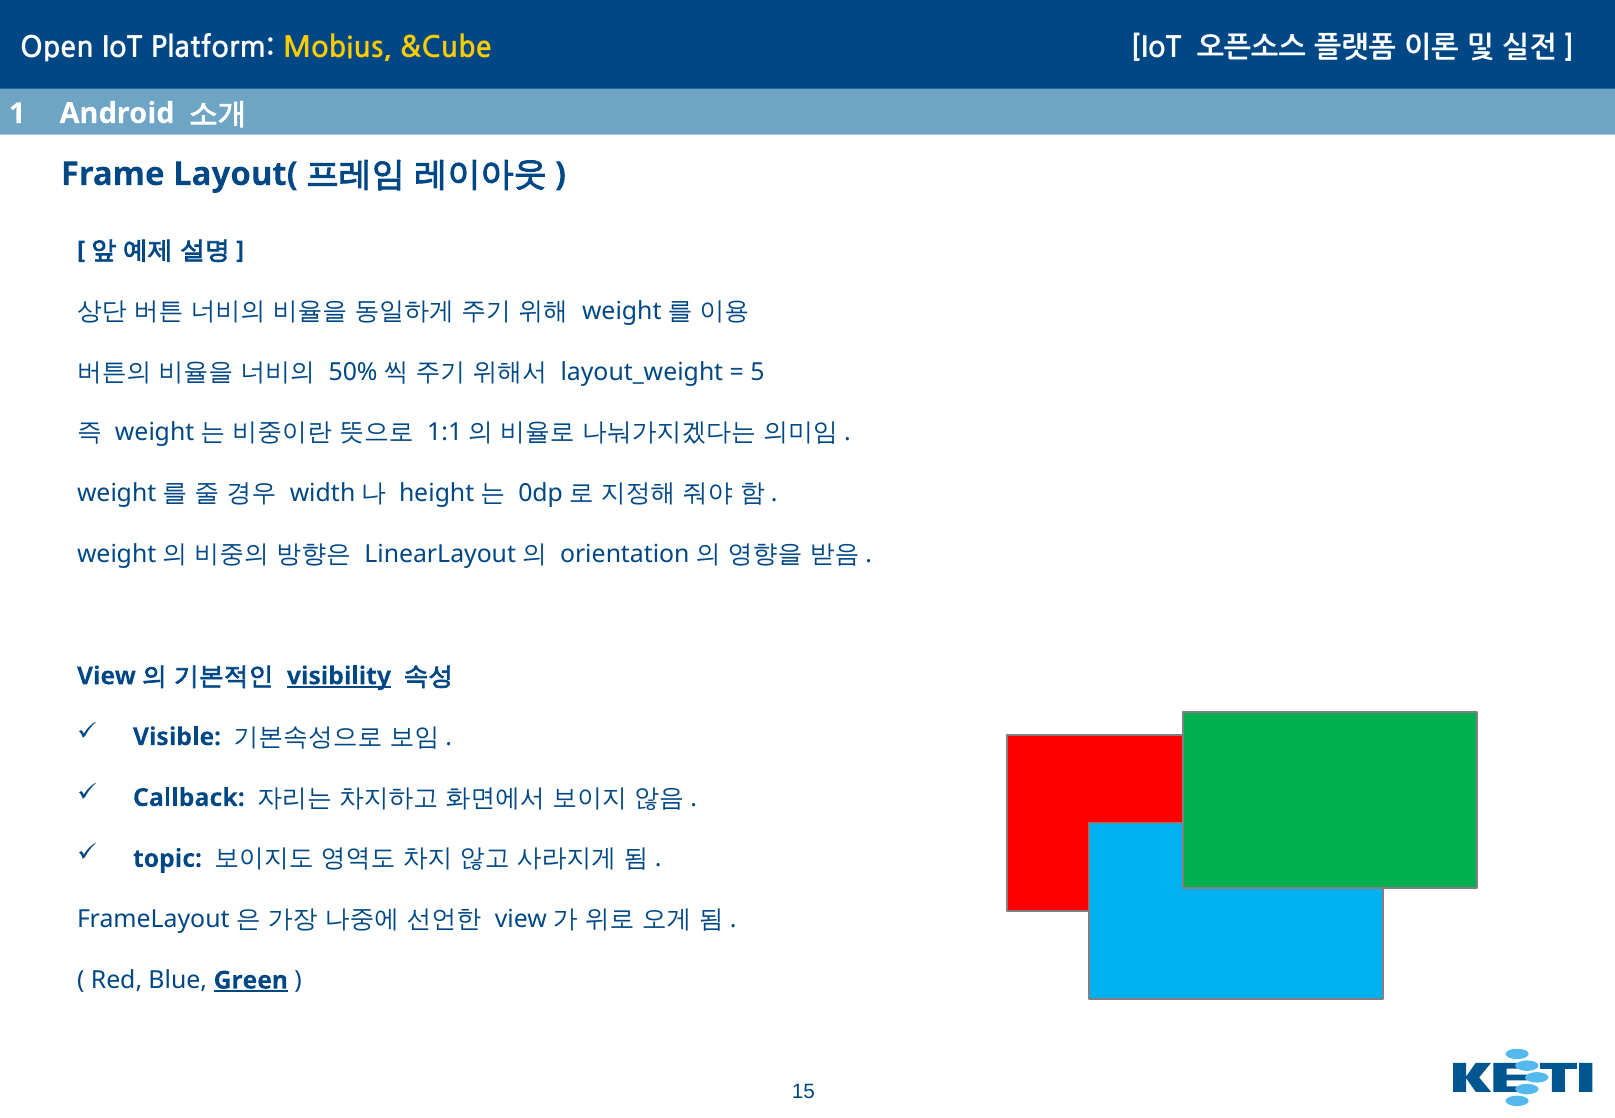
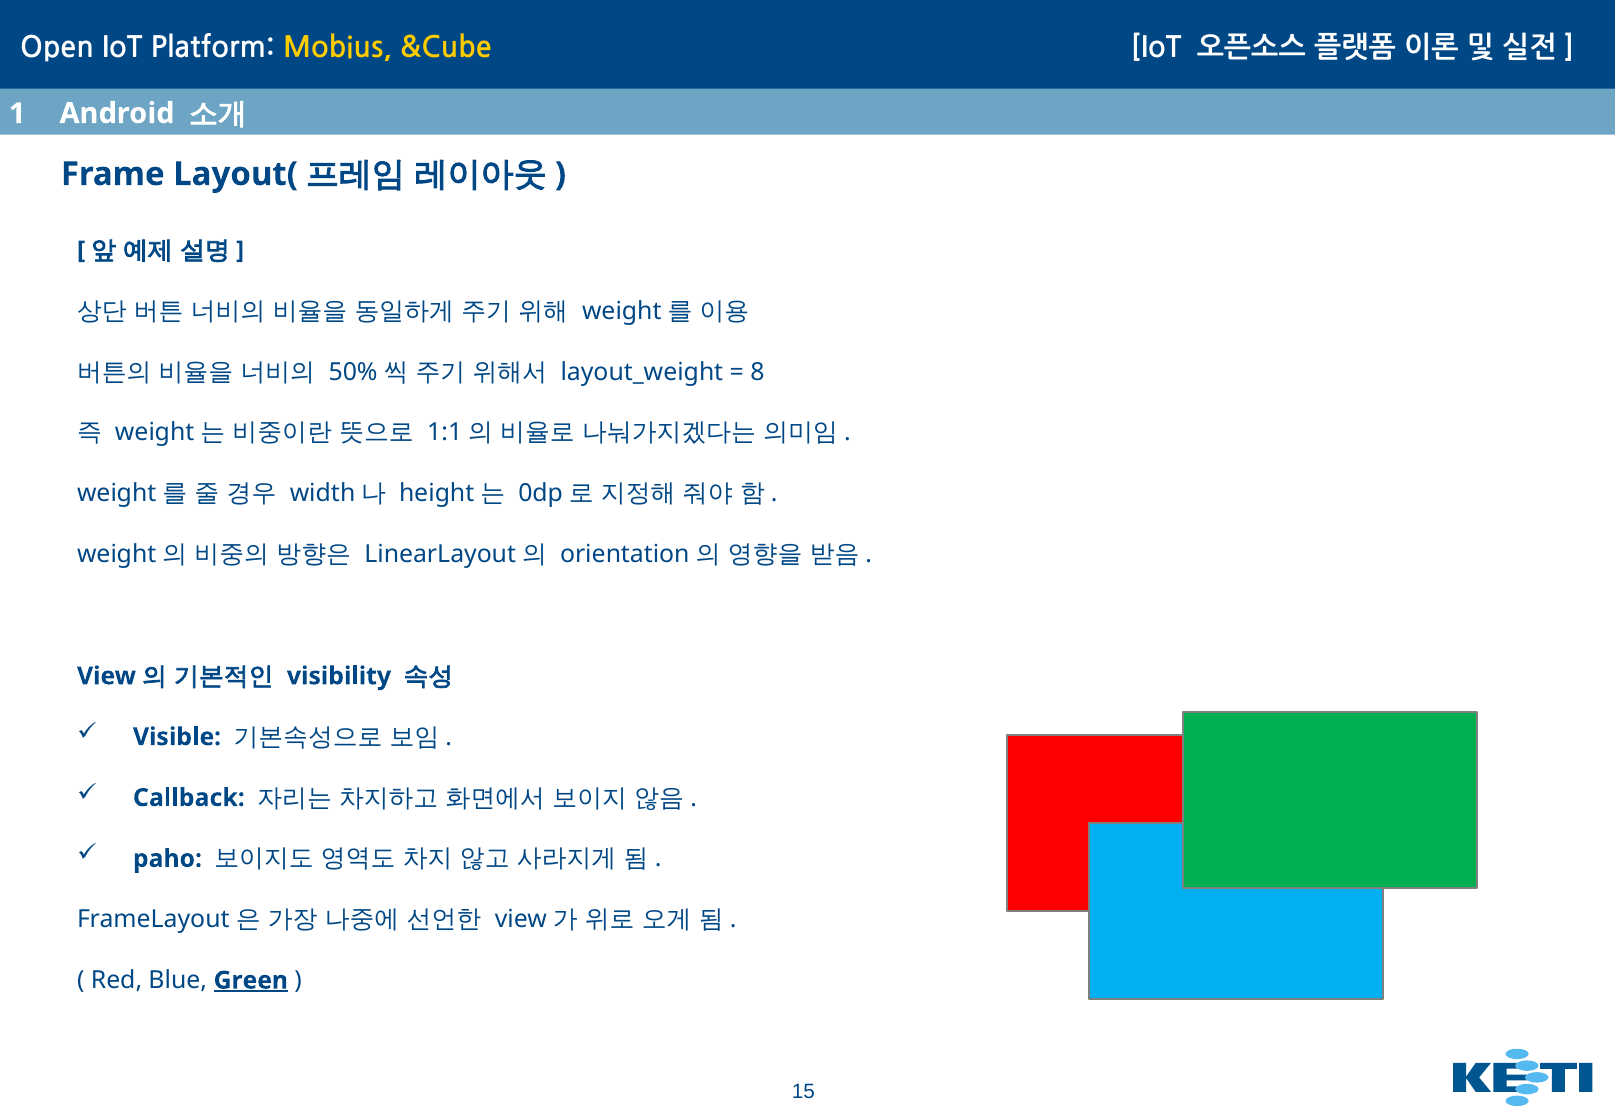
5: 5 -> 8 (758, 372)
visibility underline: present -> none (339, 676)
topic: topic -> paho (167, 859)
